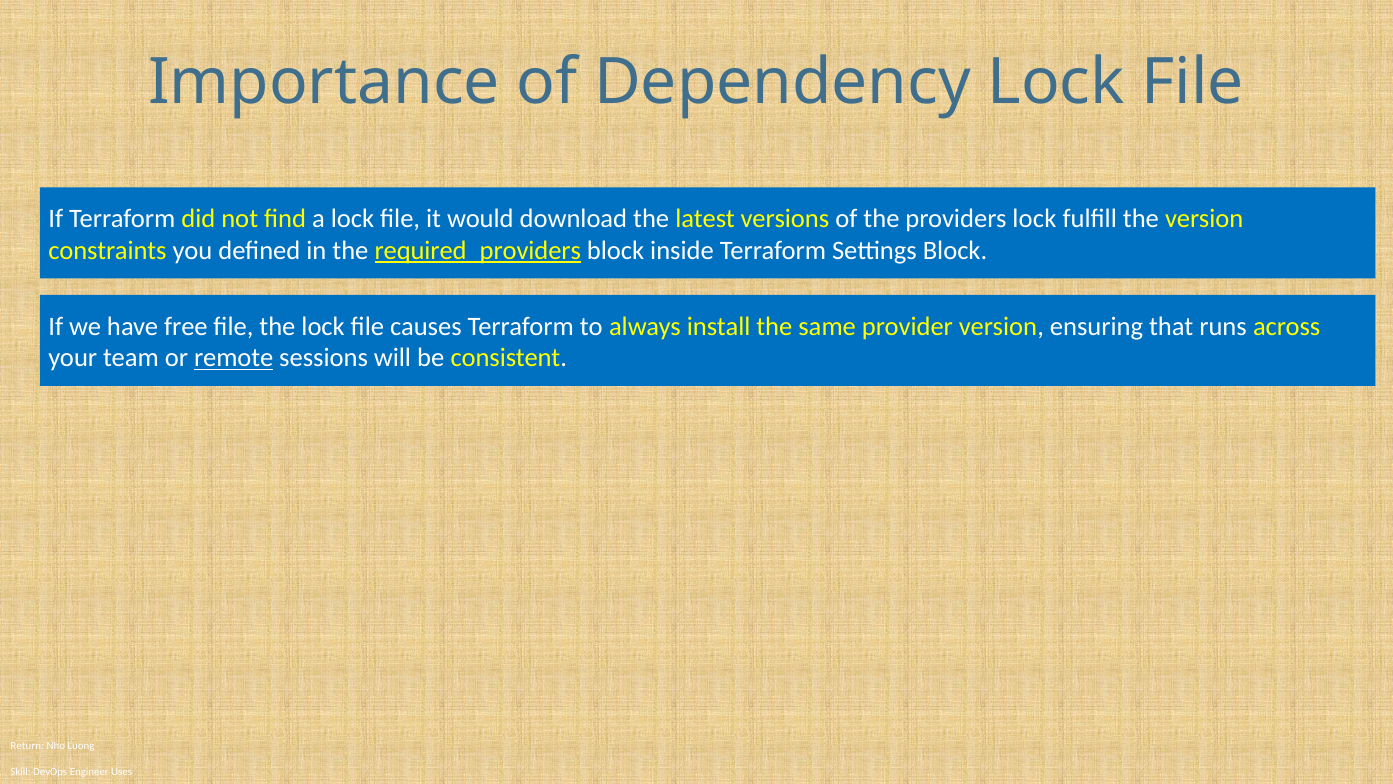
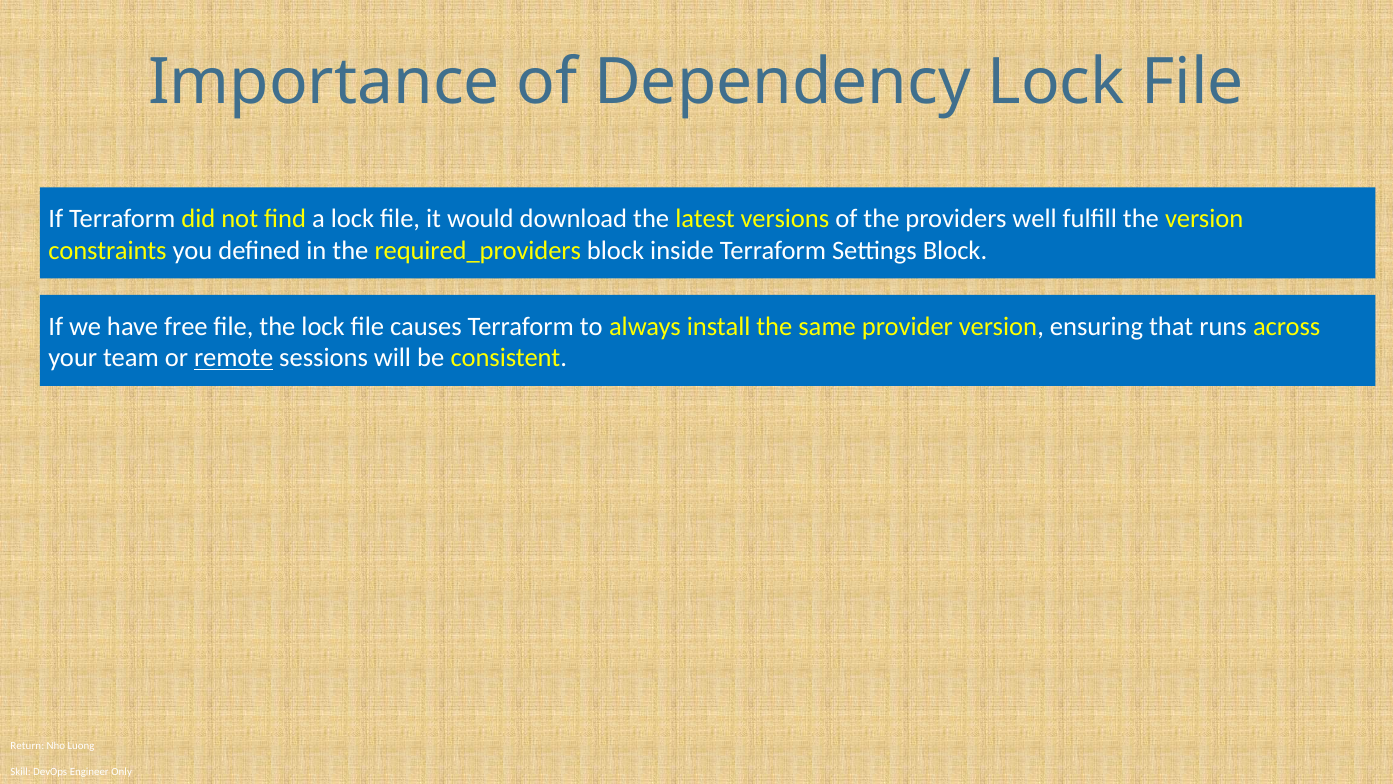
providers lock: lock -> well (1035, 219)
required_providers underline: present -> none (478, 250)
Uses: Uses -> Only (122, 772)
